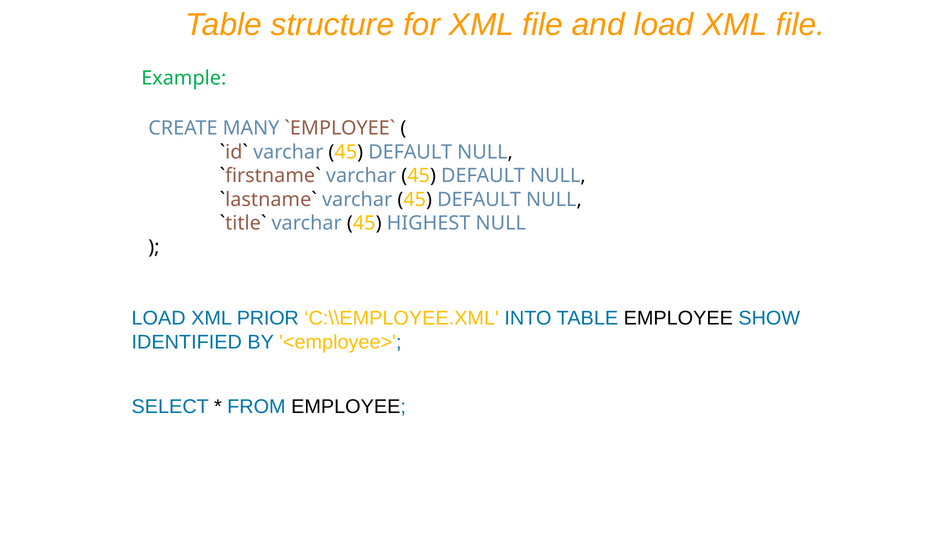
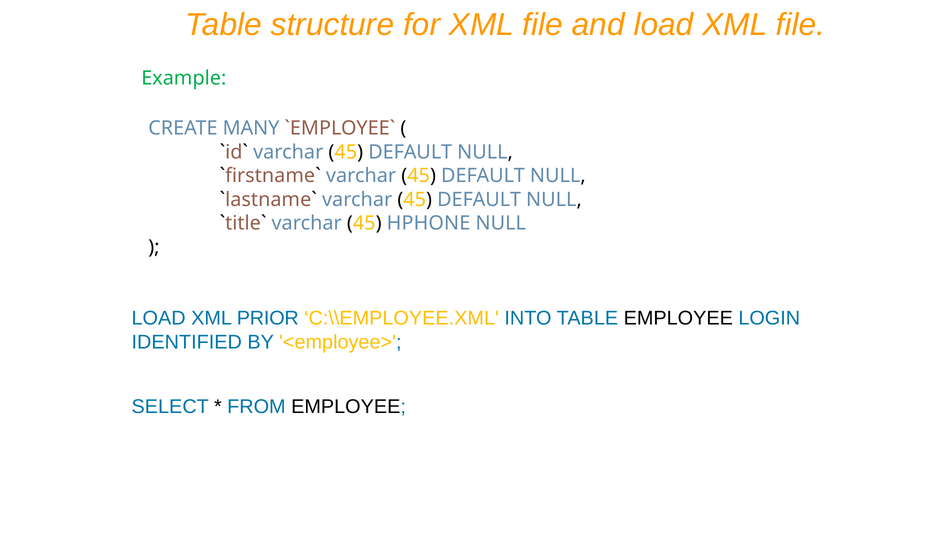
HIGHEST: HIGHEST -> HPHONE (429, 224)
SHOW: SHOW -> LOGIN (769, 319)
